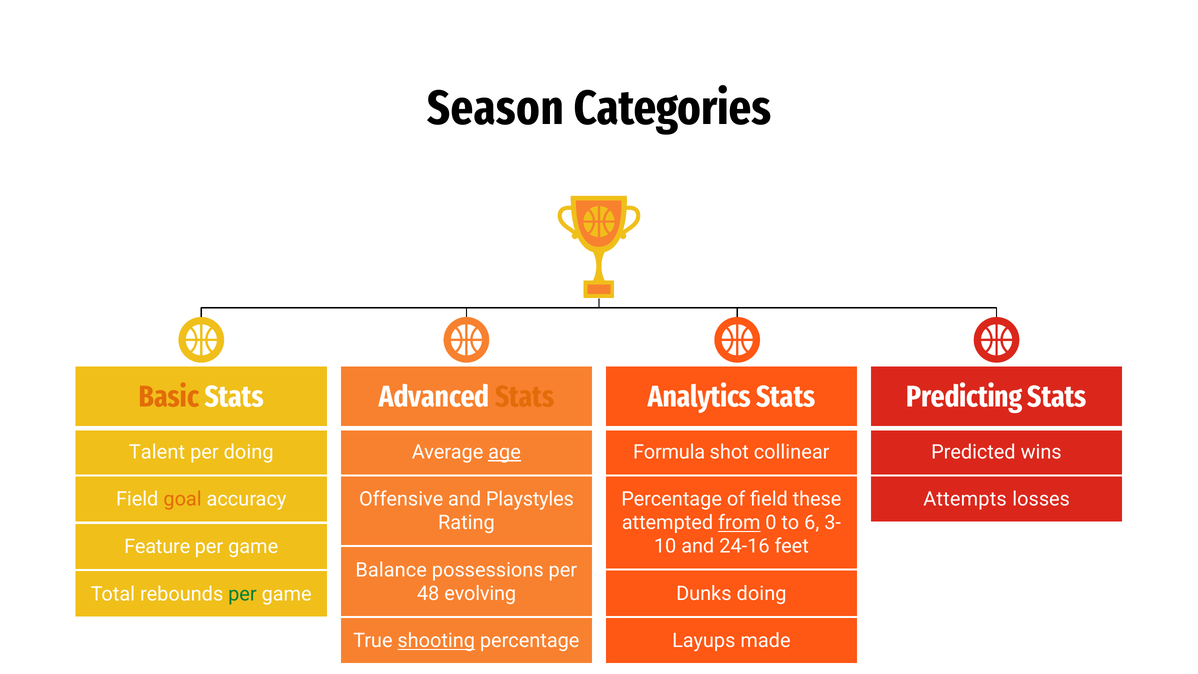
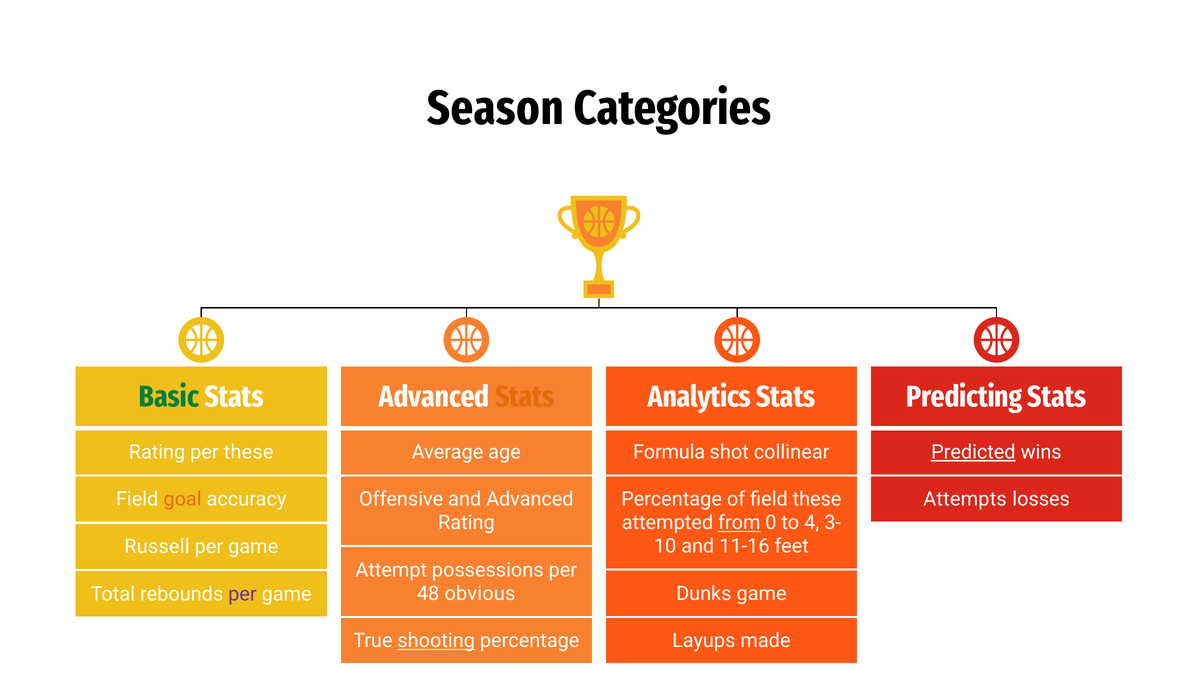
Basic colour: orange -> green (169, 397)
Talent: Talent -> Rating (157, 452)
per doing: doing -> these (249, 452)
age underline: present -> none (505, 452)
Predicted underline: none -> present (973, 452)
and Playstyles: Playstyles -> Advanced (530, 499)
6: 6 -> 4 (812, 523)
24-16: 24-16 -> 11-16 (744, 546)
Feature: Feature -> Russell (157, 547)
Balance: Balance -> Attempt (391, 570)
evolving: evolving -> obvious (480, 593)
Dunks doing: doing -> game (762, 593)
per colour: green -> purple (242, 594)
